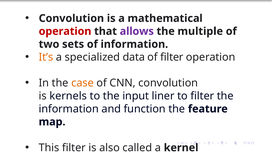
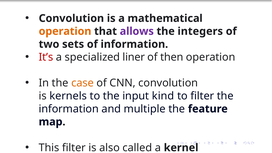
operation colour: red -> orange (65, 31)
multiple: multiple -> integers (200, 31)
It’s colour: orange -> red (46, 57)
data: data -> liner (134, 57)
of filter: filter -> then (172, 57)
liner: liner -> kind (163, 96)
function: function -> multiple (145, 109)
